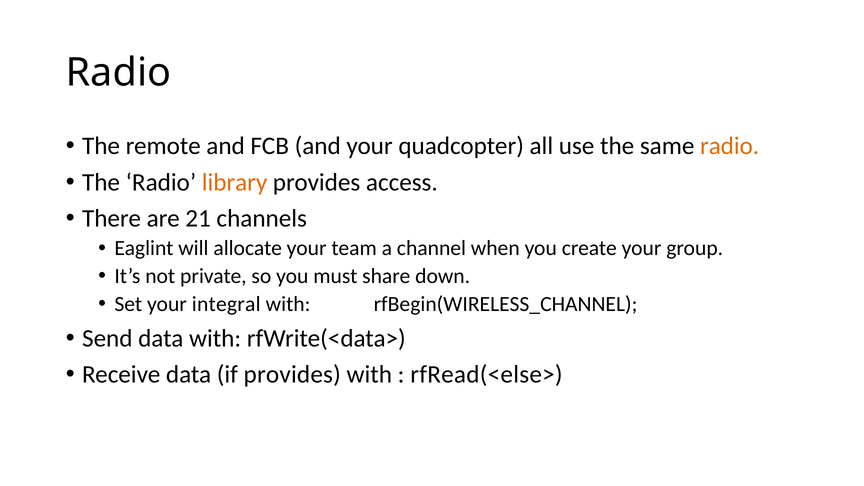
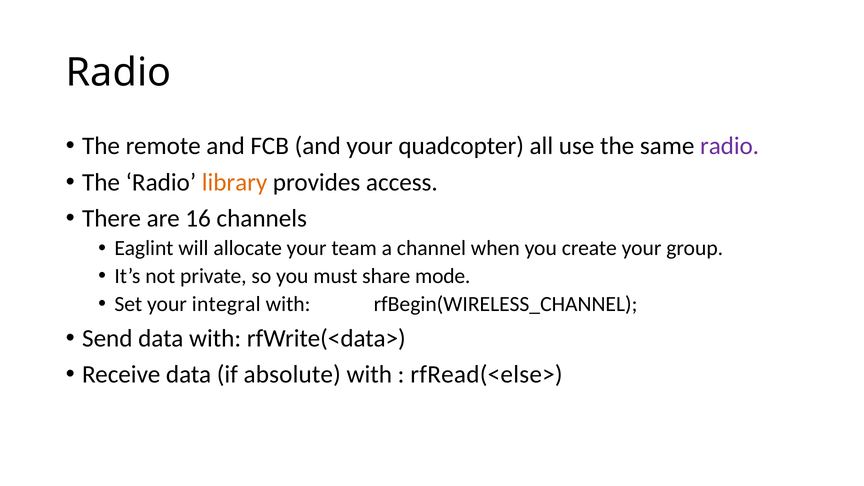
radio colour: orange -> purple (730, 146)
21: 21 -> 16 (198, 219)
down: down -> mode (443, 276)
if provides: provides -> absolute (292, 374)
